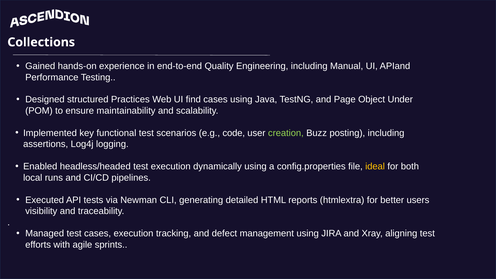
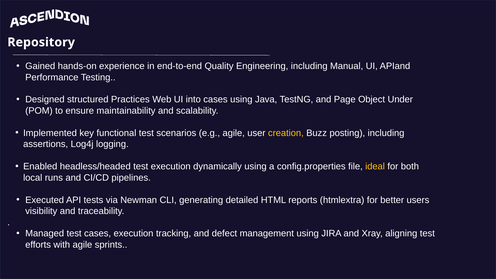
Collections: Collections -> Repository (41, 42)
find: find -> into (193, 100)
e.g code: code -> agile (234, 133)
creation colour: light green -> yellow (286, 133)
